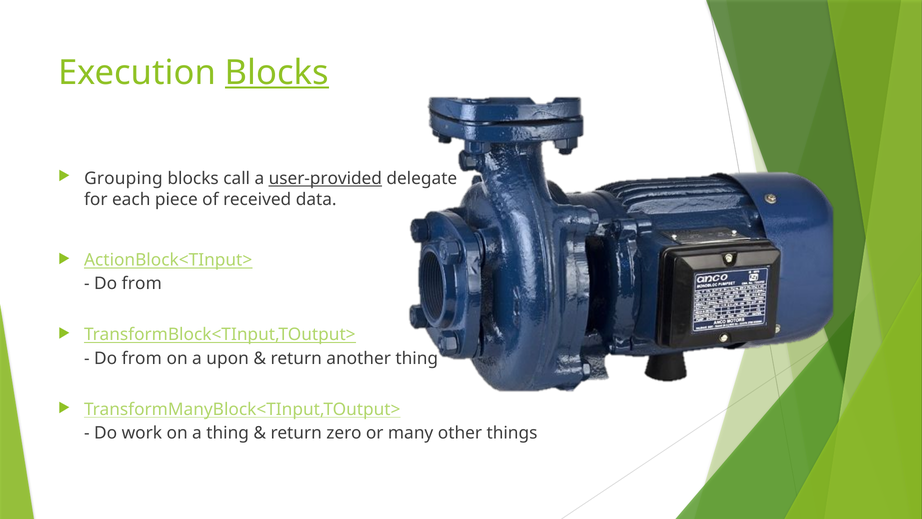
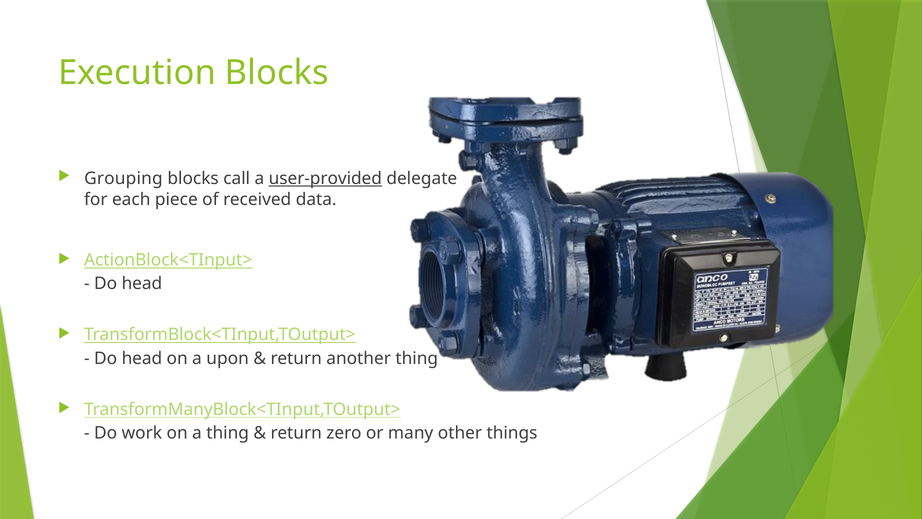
Blocks underline: present -> none (277, 73)
from: from -> head (142, 283)
from: from -> head (142, 358)
